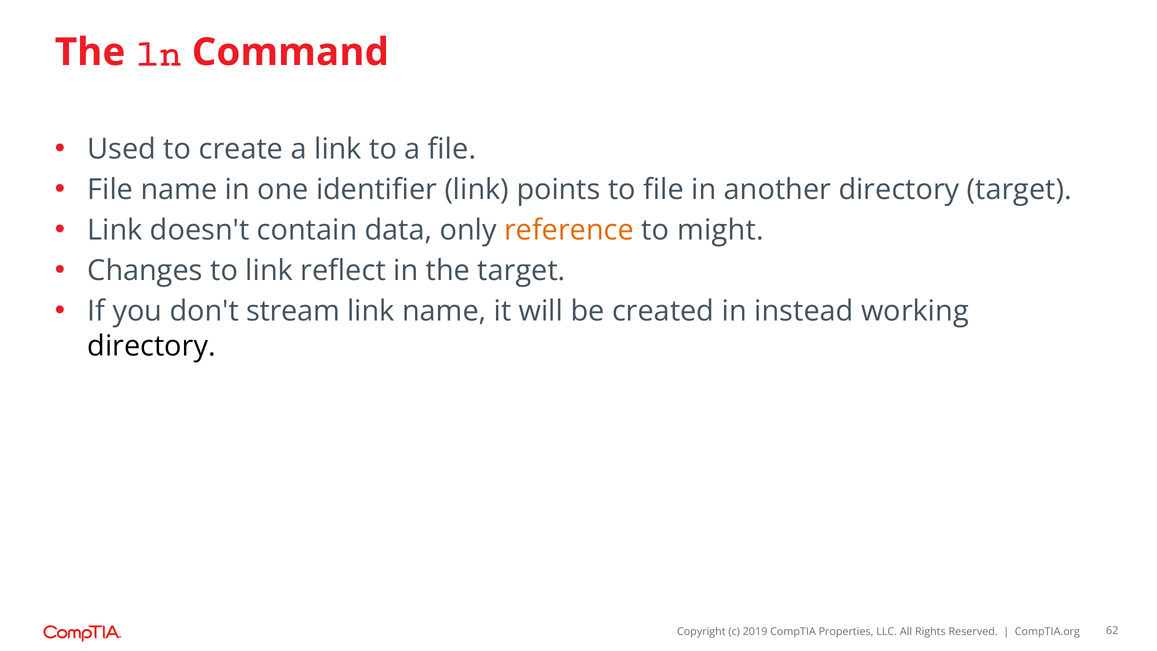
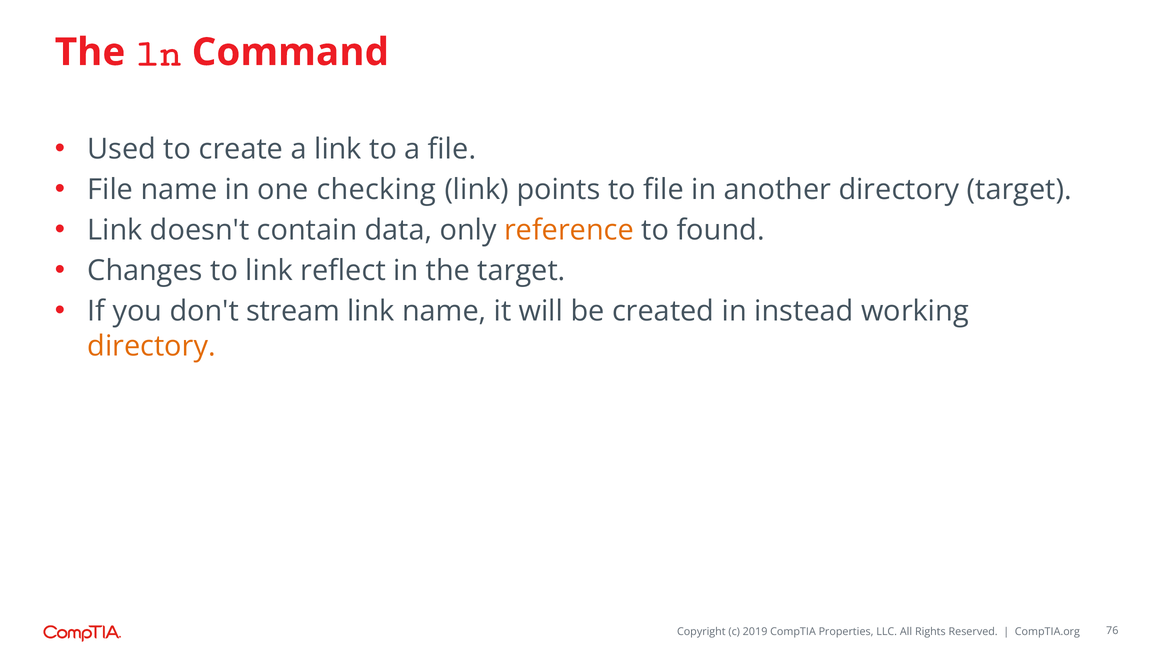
identifier: identifier -> checking (376, 190)
might: might -> found (721, 230)
directory colour: black -> orange (152, 346)
62: 62 -> 76 (1112, 630)
